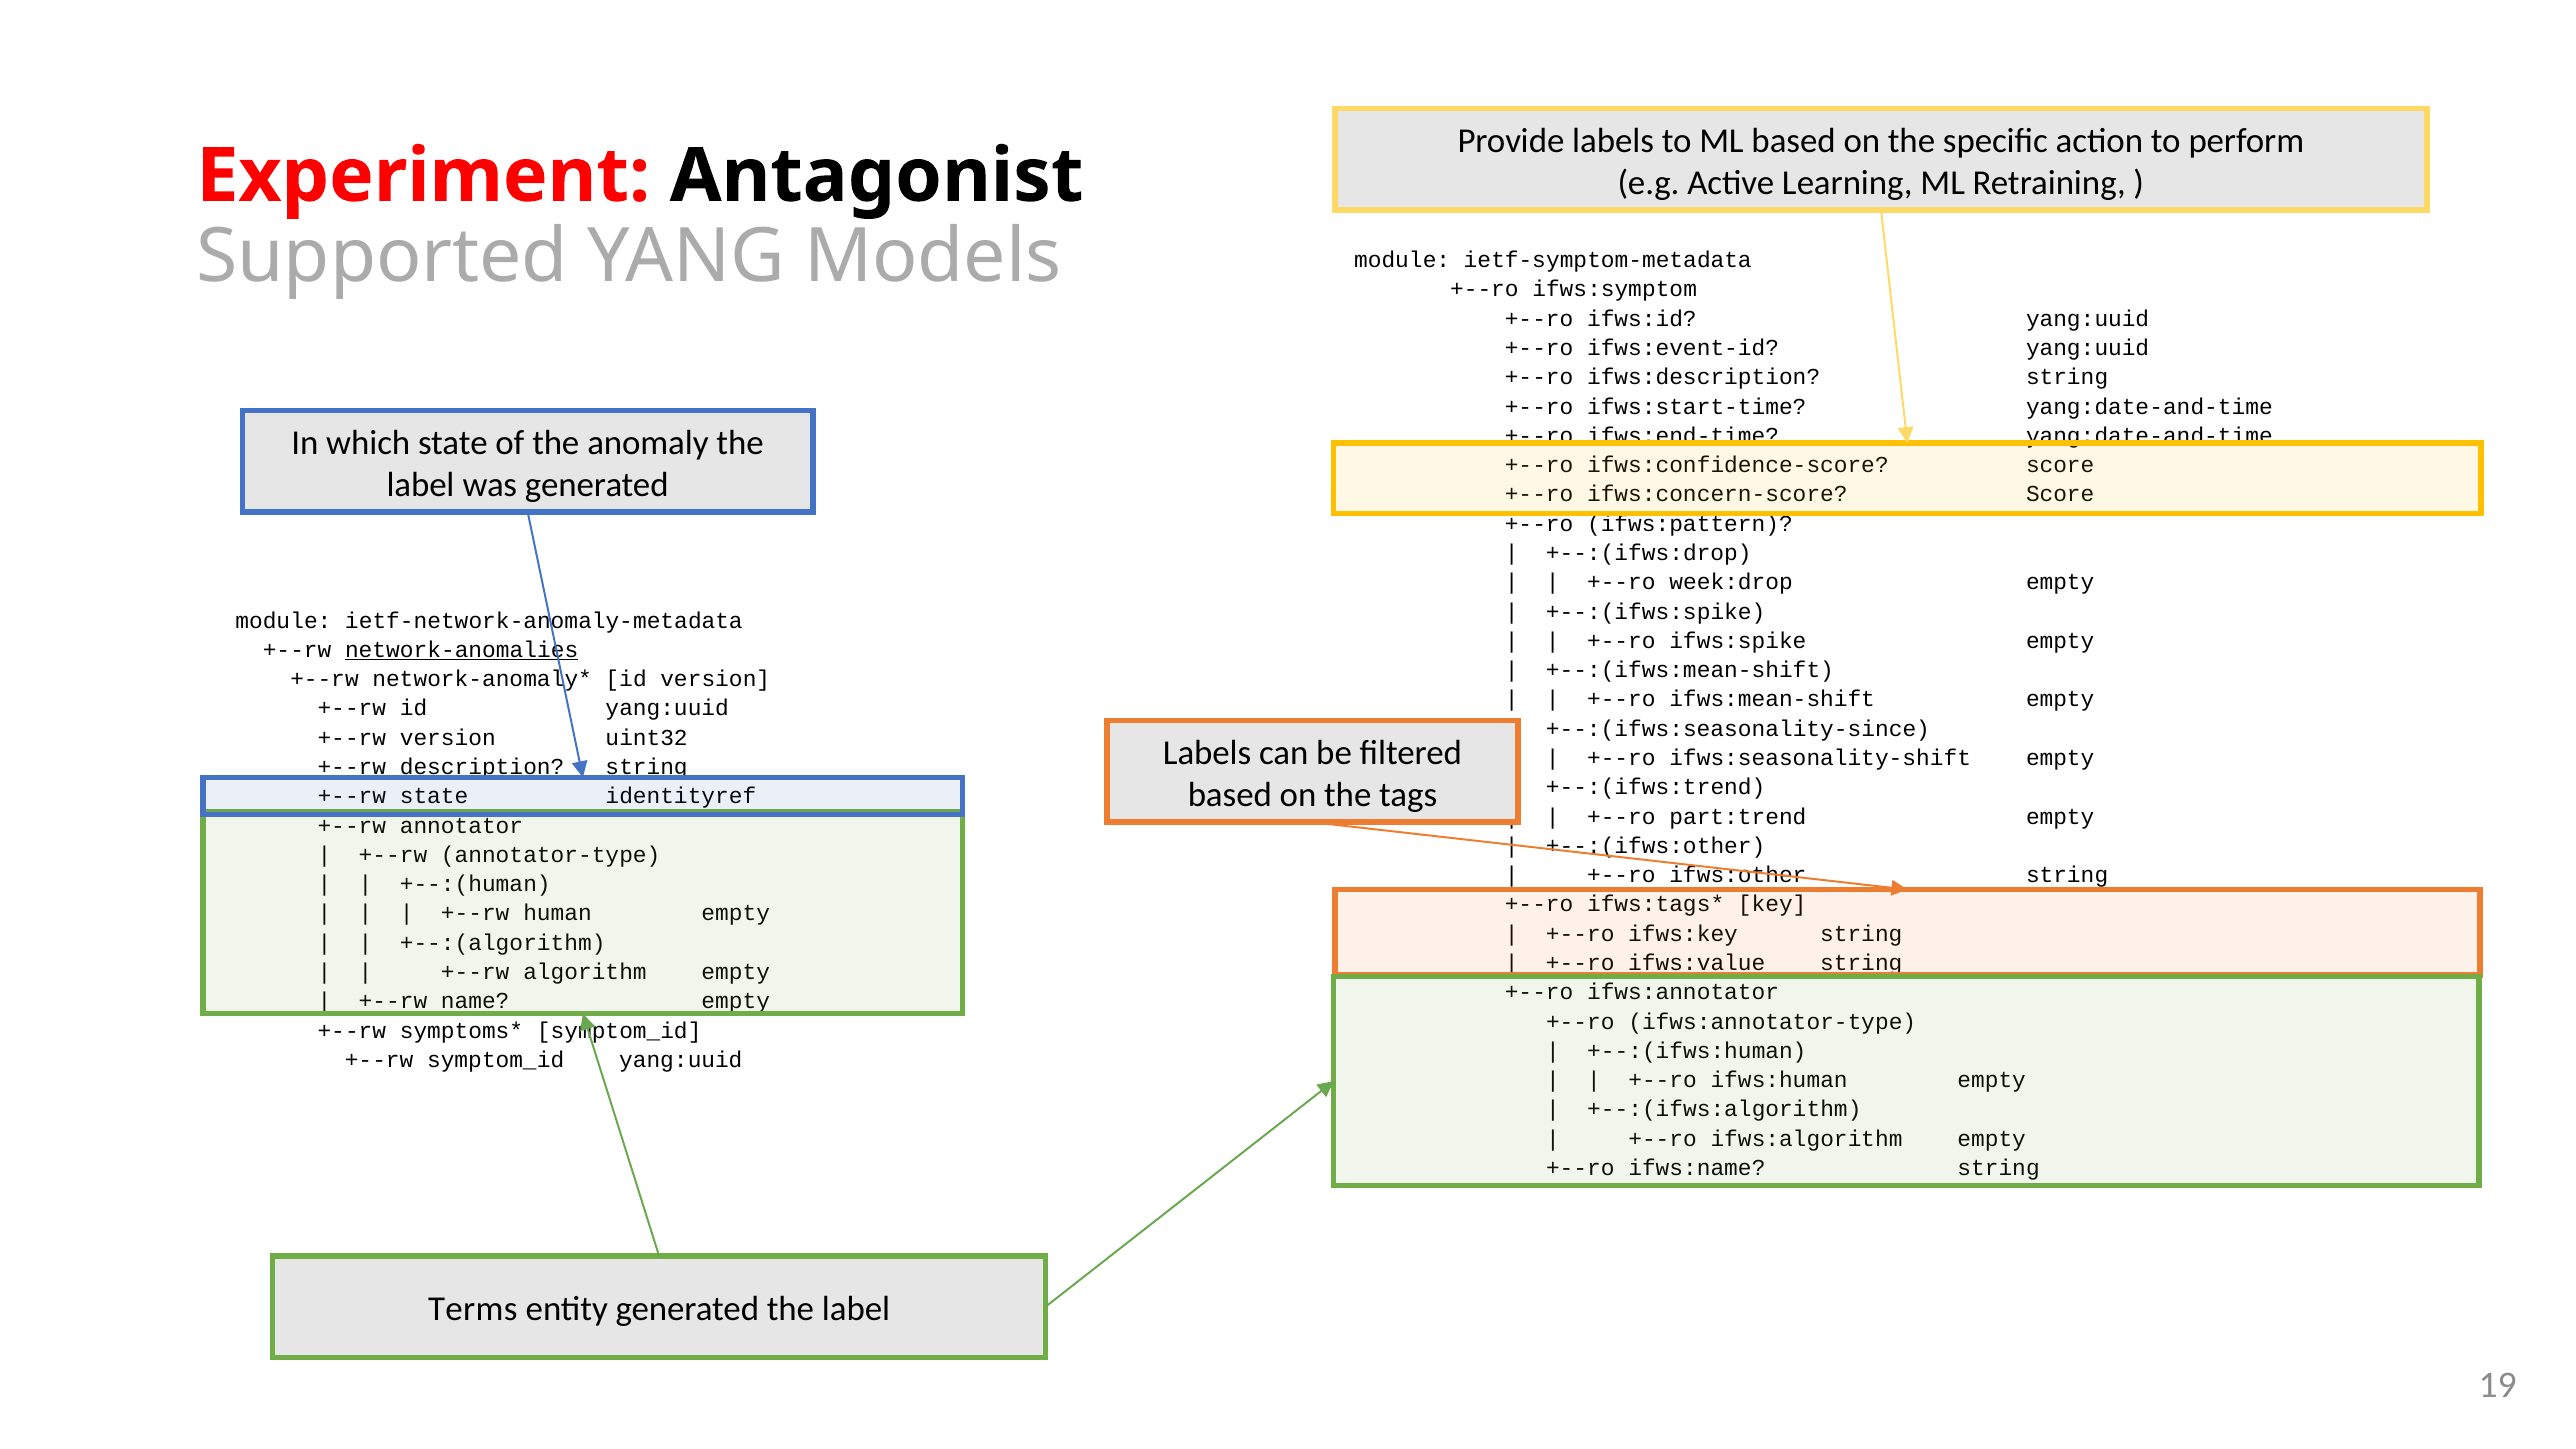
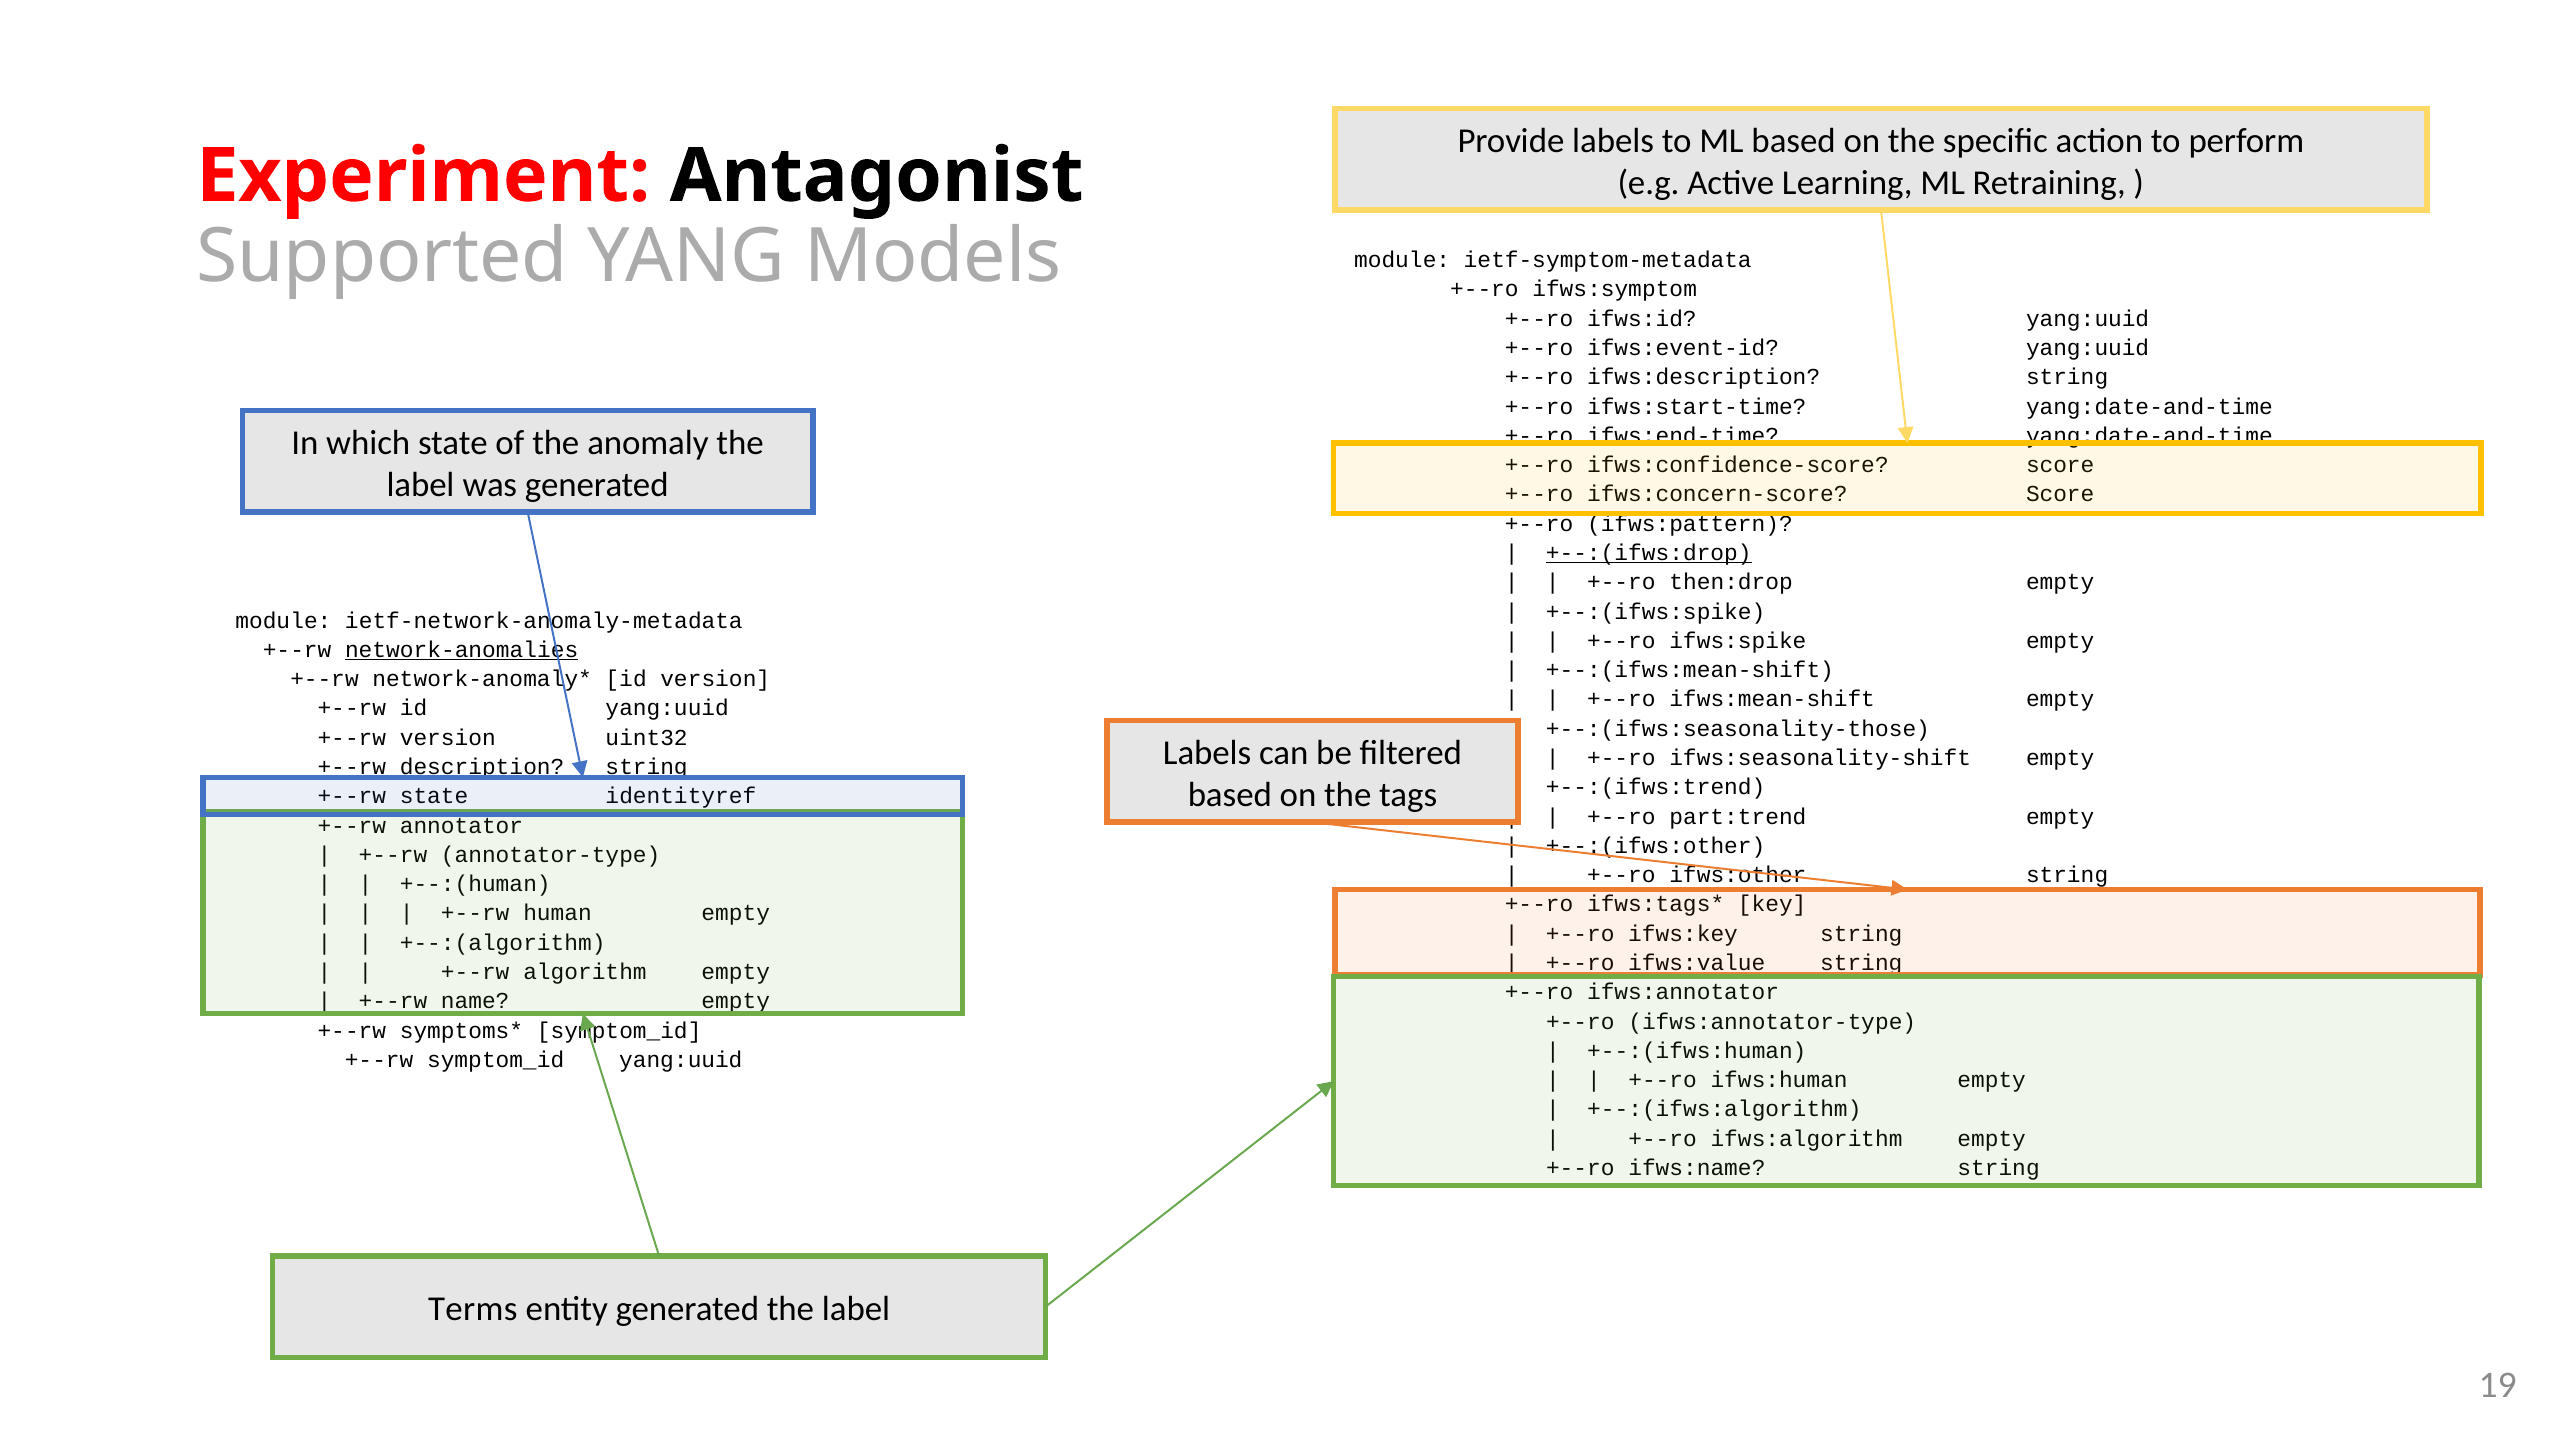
+--:(ifws:drop underline: none -> present (1649, 553)
week:drop: week:drop -> then:drop (1731, 582)
+--:(ifws:seasonality-since: +--:(ifws:seasonality-since -> +--:(ifws:seasonality-those (1738, 729)
